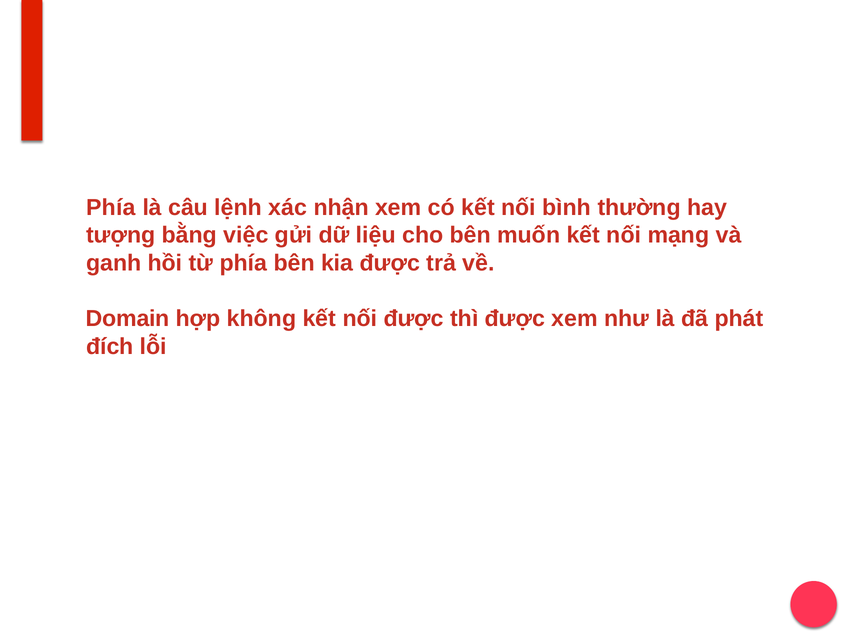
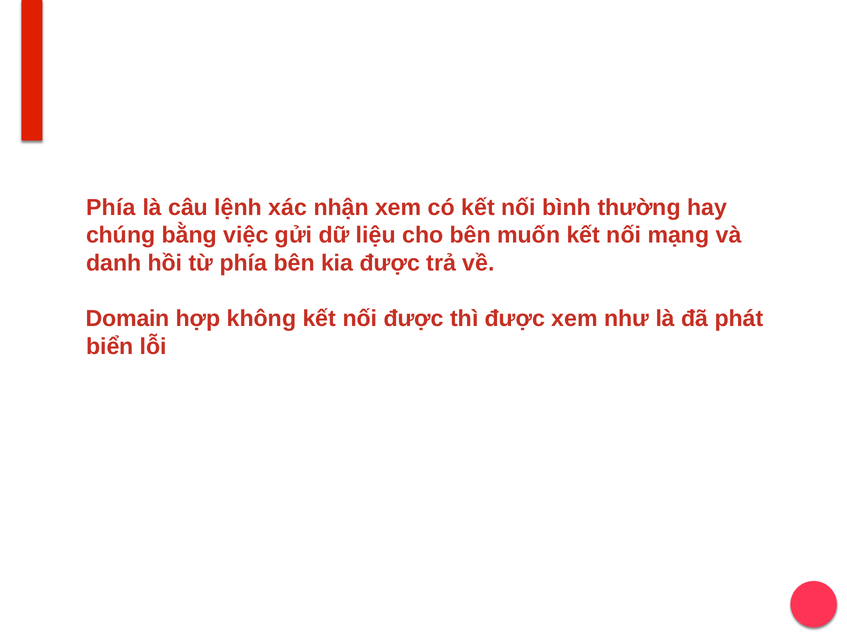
tượng: tượng -> chúng (121, 235)
ganh: ganh -> danh (114, 263)
đích: đích -> biển (110, 347)
